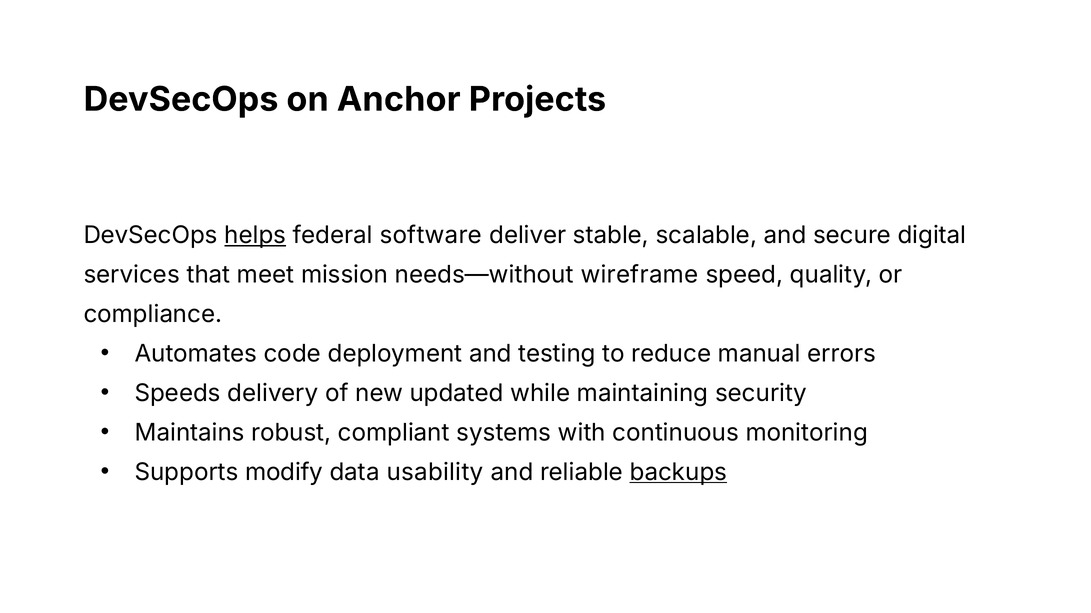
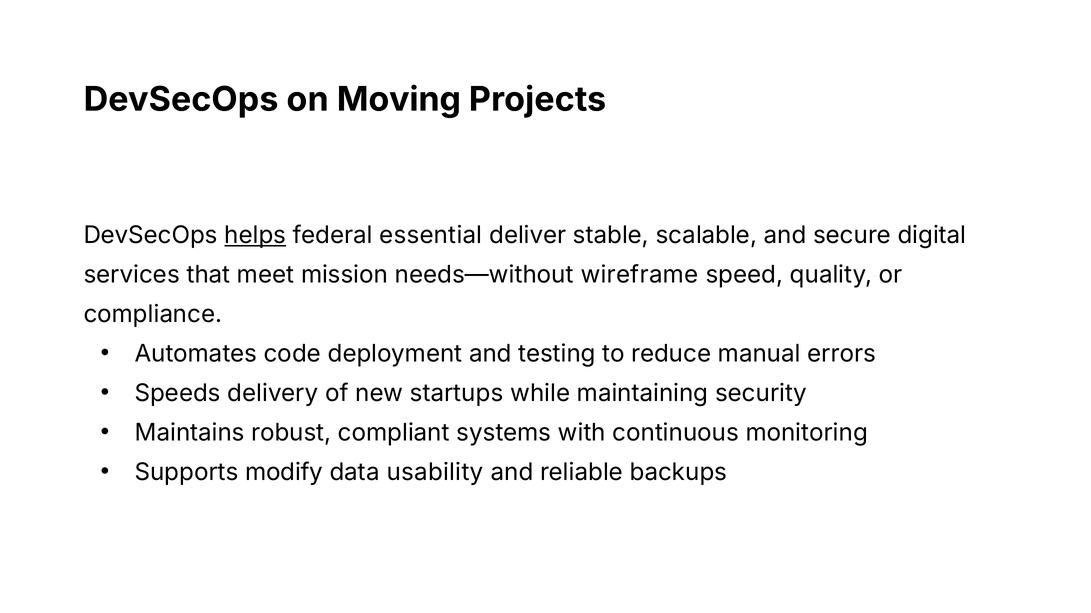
Anchor: Anchor -> Moving (399, 100)
software: software -> essential (431, 236)
updated: updated -> startups (457, 394)
backups underline: present -> none (678, 473)
